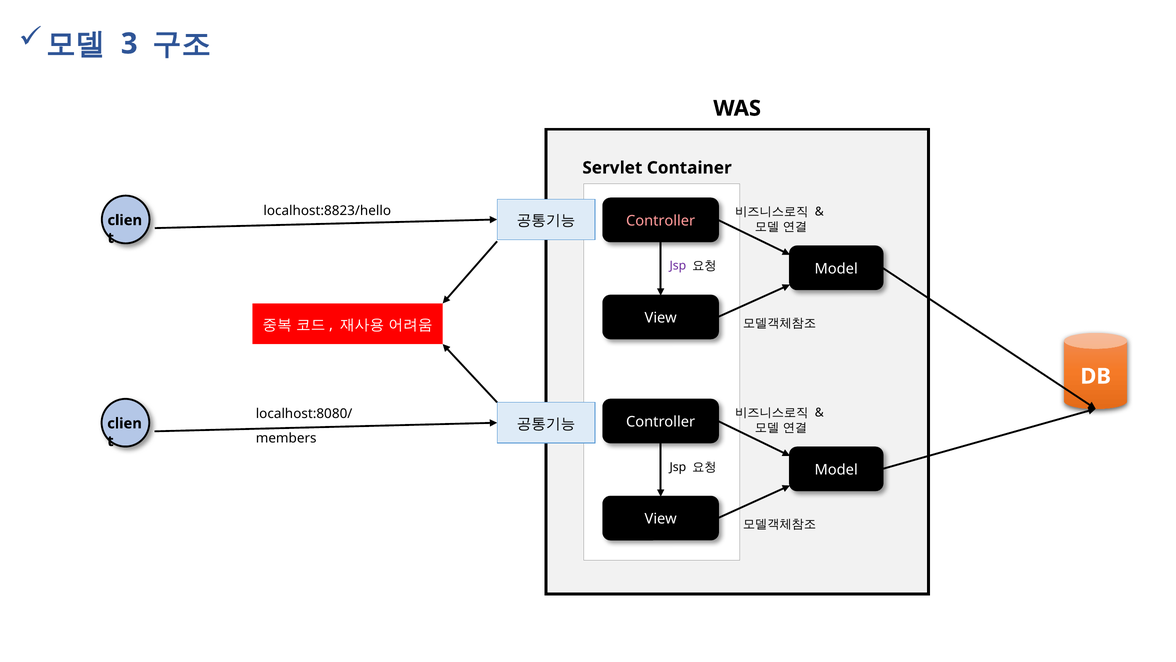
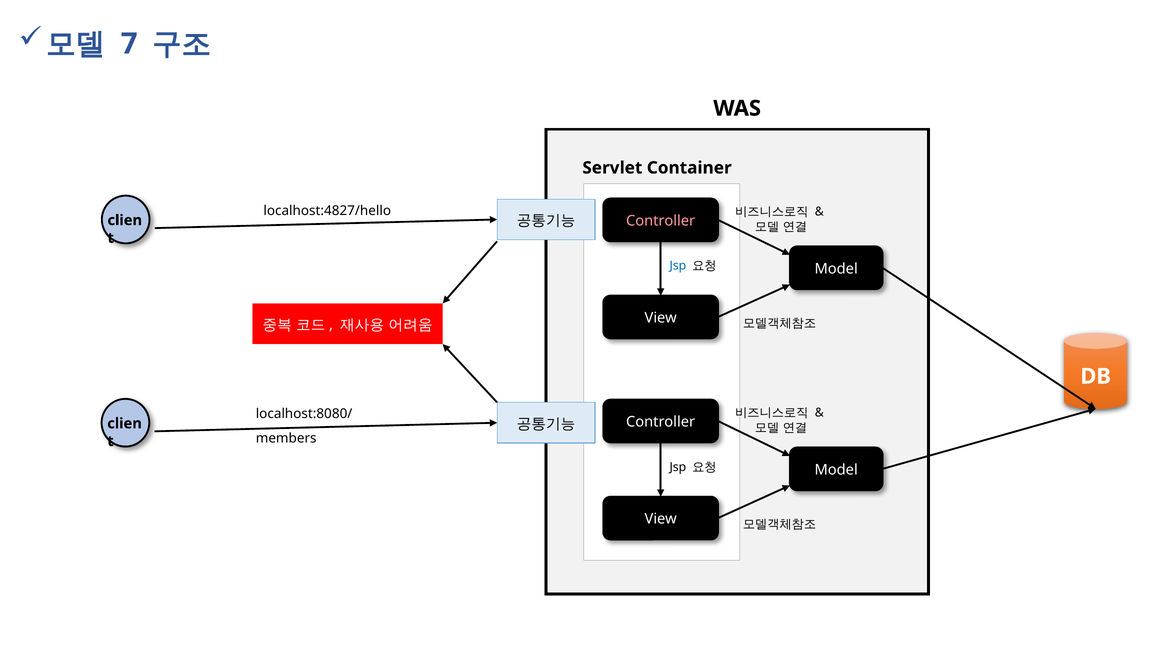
3: 3 -> 7 (129, 44)
localhost:8823/hello: localhost:8823/hello -> localhost:4827/hello (327, 211)
Jsp colour: purple -> blue (678, 266)
